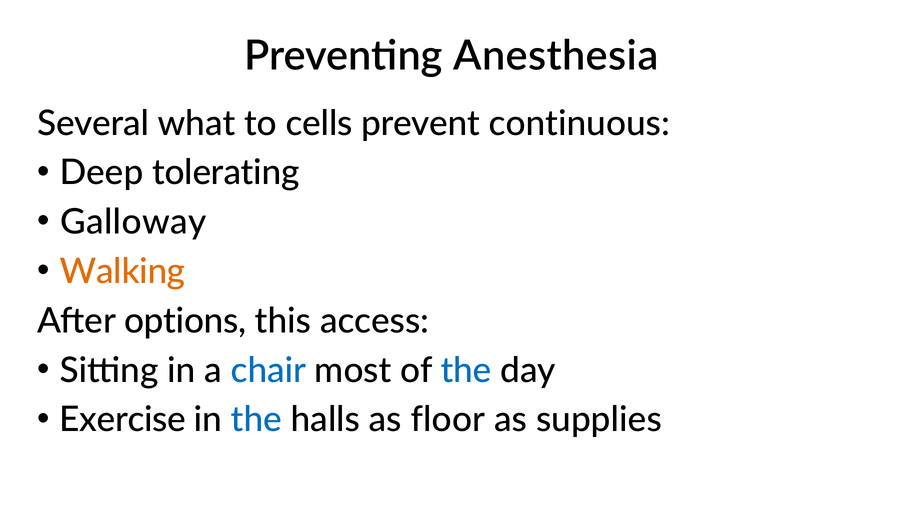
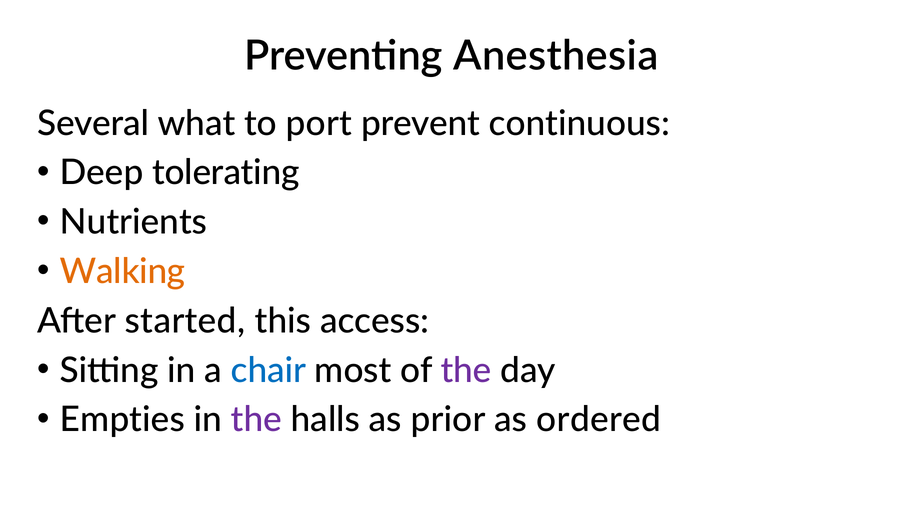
cells: cells -> port (319, 123)
Galloway: Galloway -> Nutrients (134, 222)
options: options -> started (185, 321)
the colour: blue -> purple (466, 370)
Exercise: Exercise -> Empties (122, 420)
the colour: blue -> purple (256, 420)
floor: floor -> prior (448, 420)
supplies: supplies -> ordered (599, 420)
